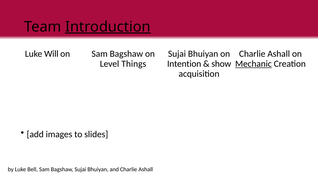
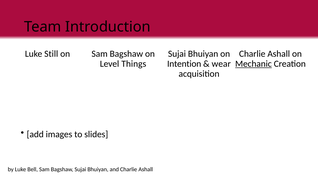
Introduction underline: present -> none (108, 27)
Will: Will -> Still (51, 54)
show: show -> wear (221, 64)
